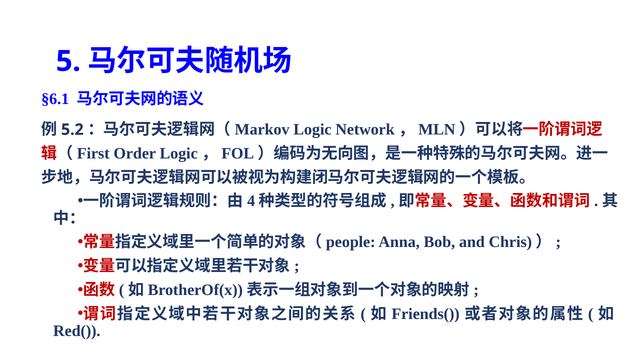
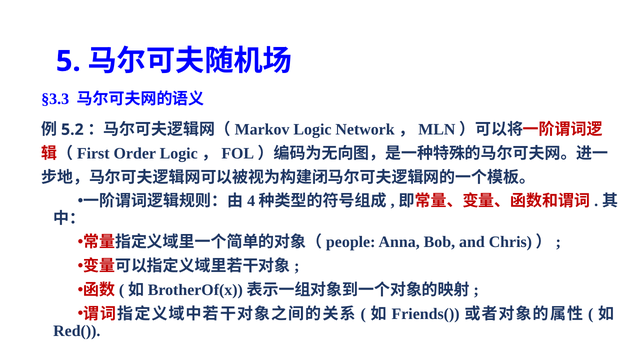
§6.1: §6.1 -> §3.3 (55, 99)
